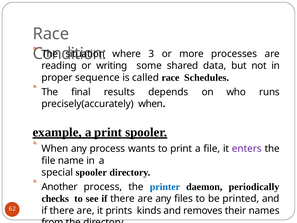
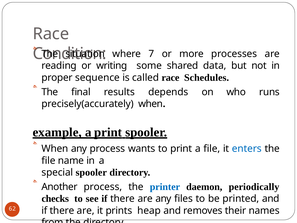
3: 3 -> 7 (151, 54)
enters colour: purple -> blue (247, 148)
kinds: kinds -> heap (149, 210)
